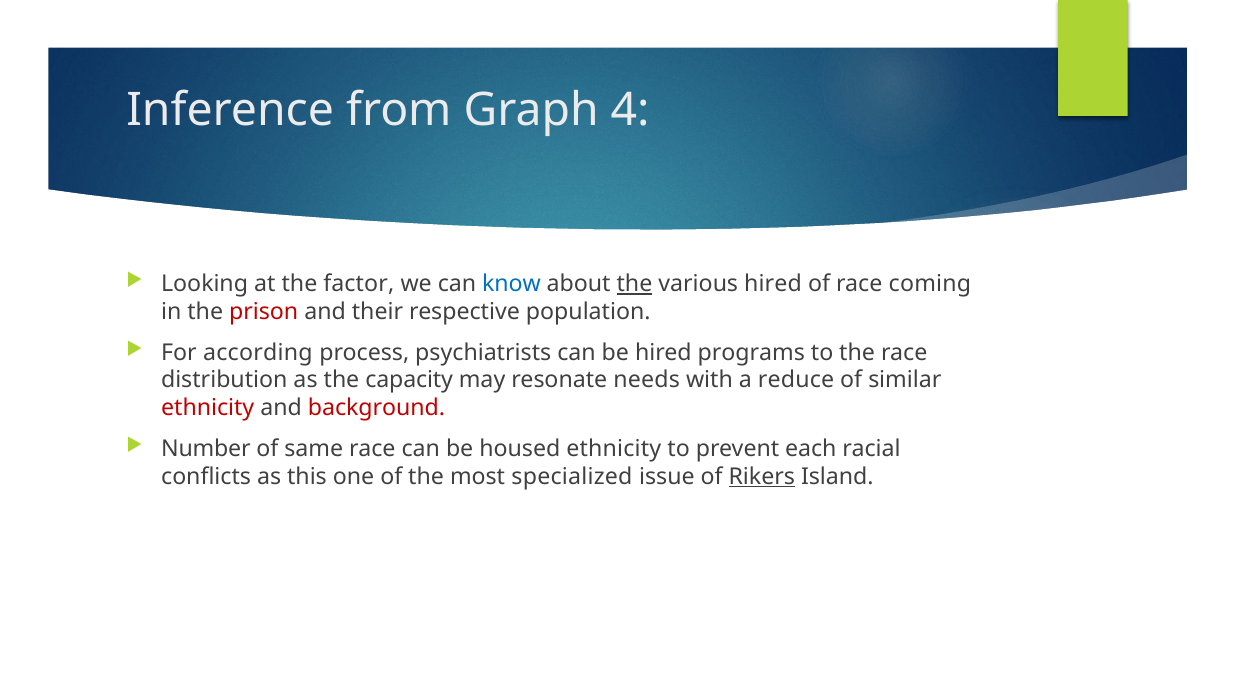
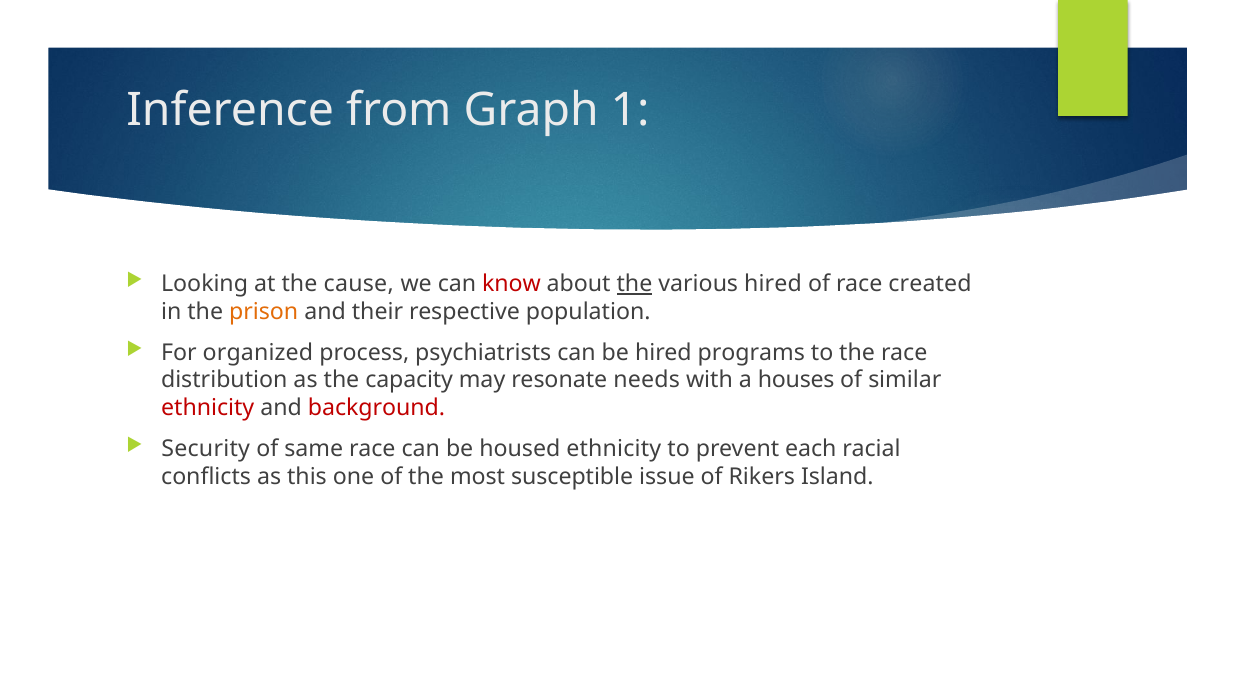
4: 4 -> 1 (630, 110)
factor: factor -> cause (359, 284)
know colour: blue -> red (512, 284)
coming: coming -> created (930, 284)
prison colour: red -> orange (264, 312)
according: according -> organized (258, 353)
reduce: reduce -> houses (796, 380)
Number: Number -> Security (206, 449)
specialized: specialized -> susceptible (572, 477)
Rikers underline: present -> none (762, 477)
